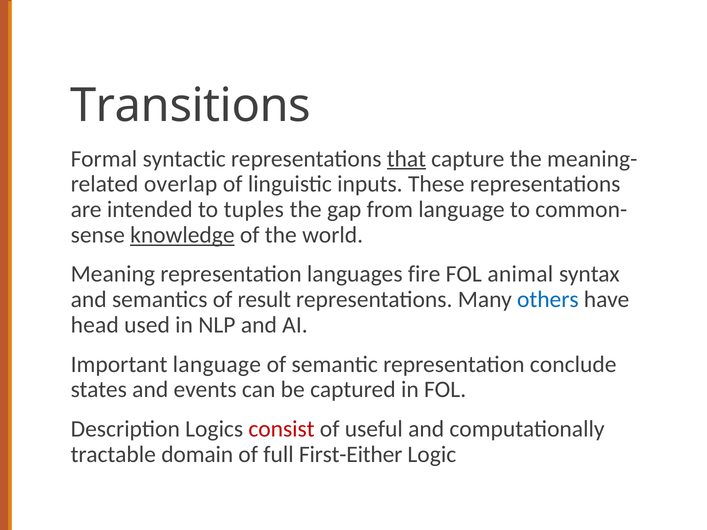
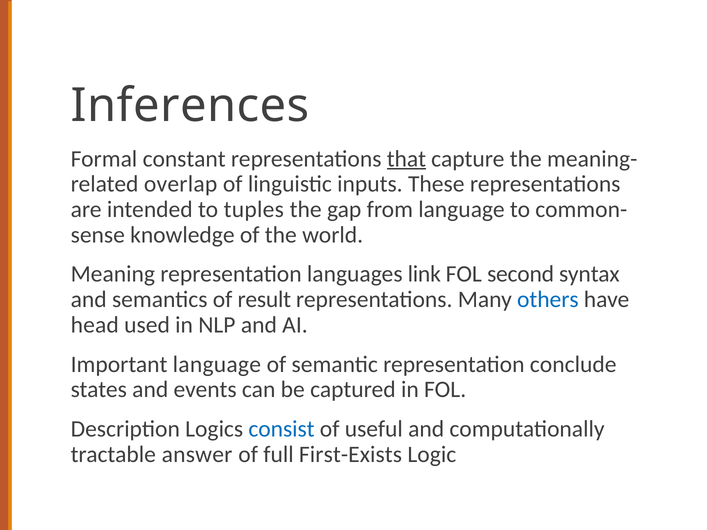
Transitions: Transitions -> Inferences (190, 106)
syntactic: syntactic -> constant (184, 159)
knowledge underline: present -> none (182, 235)
fire: fire -> link (424, 274)
animal: animal -> second (521, 274)
consist colour: red -> blue (282, 429)
domain: domain -> answer (197, 454)
First-Either: First-Either -> First-Exists (350, 454)
